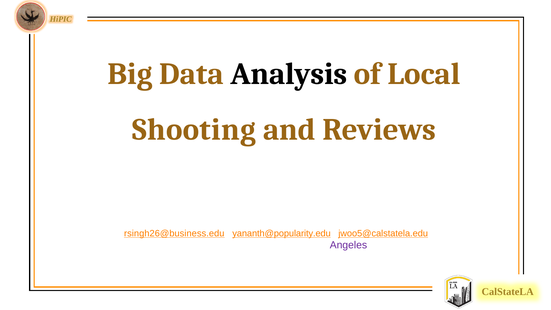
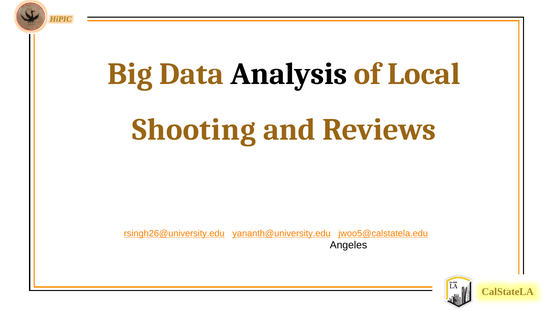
rsingh26@business.edu: rsingh26@business.edu -> rsingh26@university.edu (174, 233)
yananth@popularity.edu: yananth@popularity.edu -> yananth@university.edu (282, 233)
Angeles colour: purple -> black (348, 245)
